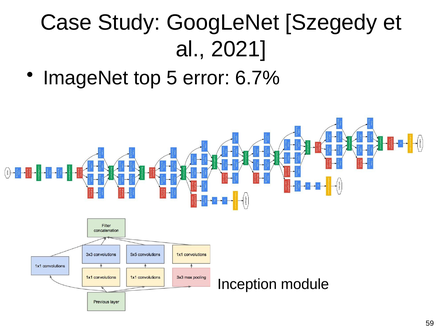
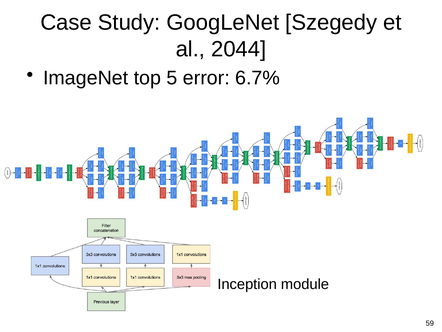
2021: 2021 -> 2044 (239, 49)
